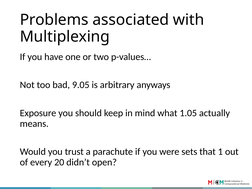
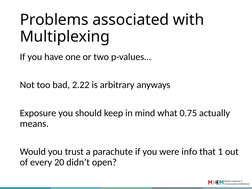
9.05: 9.05 -> 2.22 (81, 85)
1.05: 1.05 -> 0.75 (188, 113)
sets: sets -> info (189, 152)
